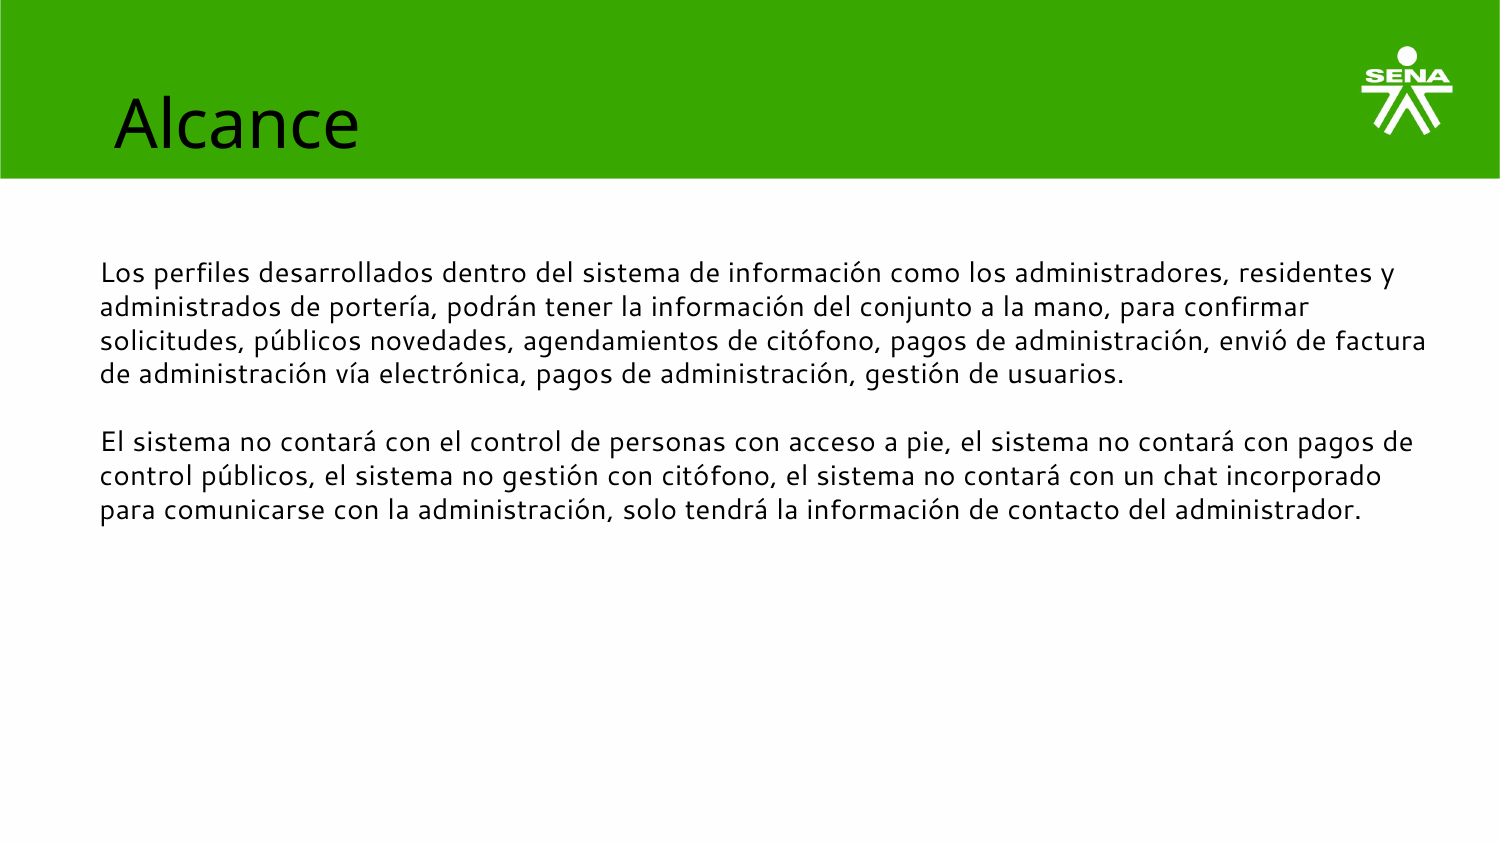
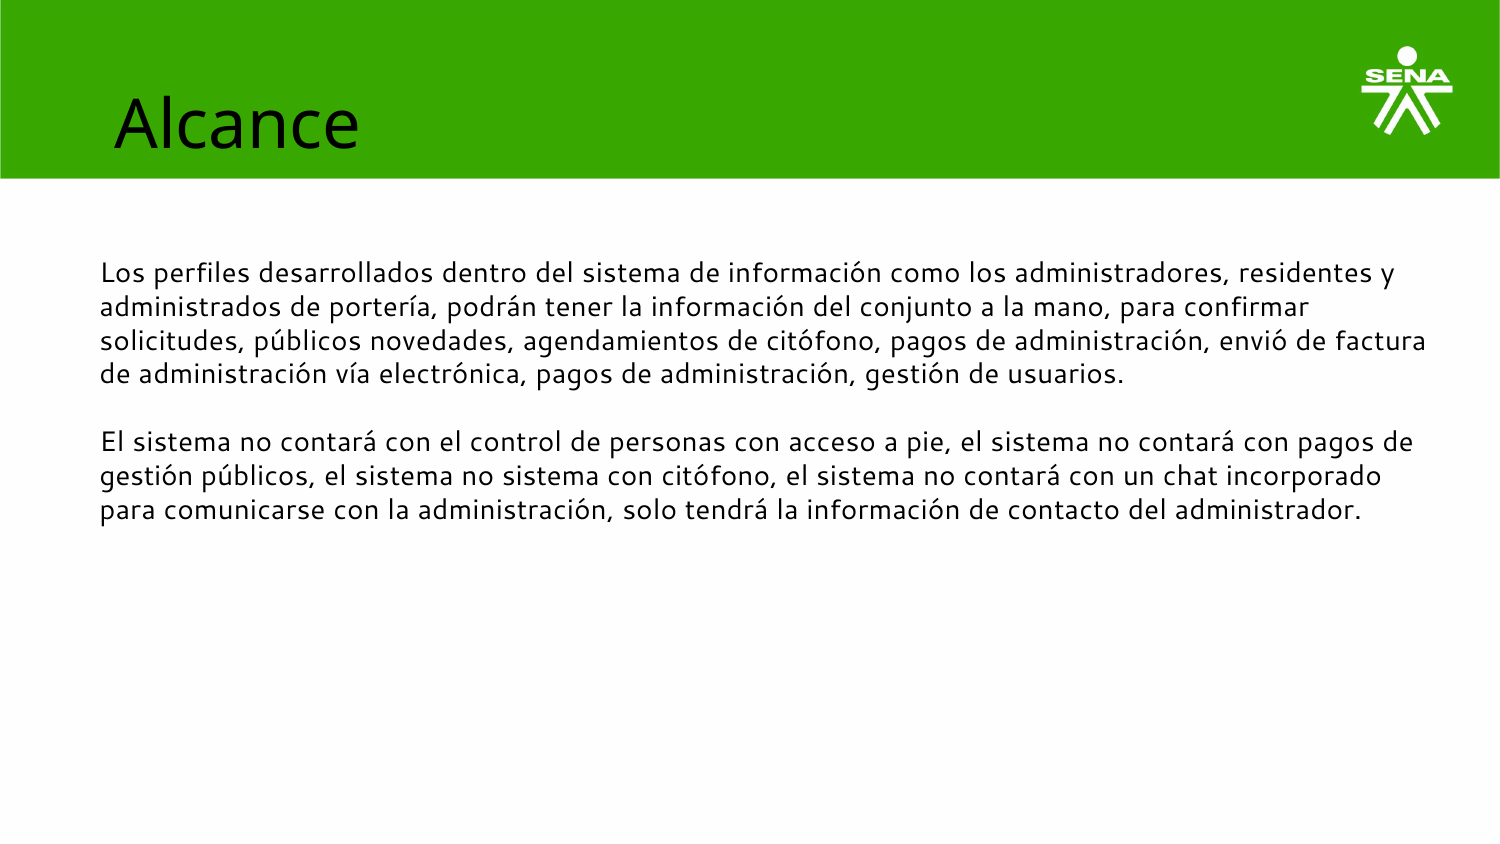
control: control -> gestión (146, 476)
no gestión: gestión -> sistema (551, 476)
